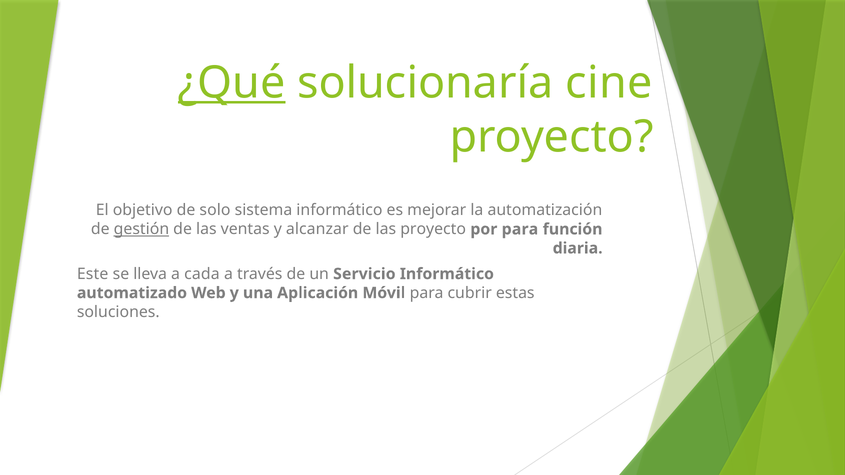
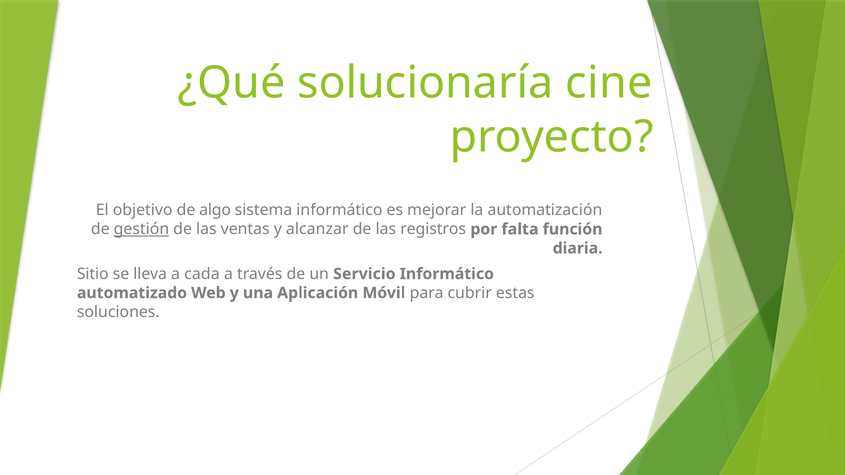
¿Qué underline: present -> none (232, 83)
solo: solo -> algo (215, 210)
las proyecto: proyecto -> registros (433, 229)
por para: para -> falta (520, 229)
Este: Este -> Sitio (93, 274)
